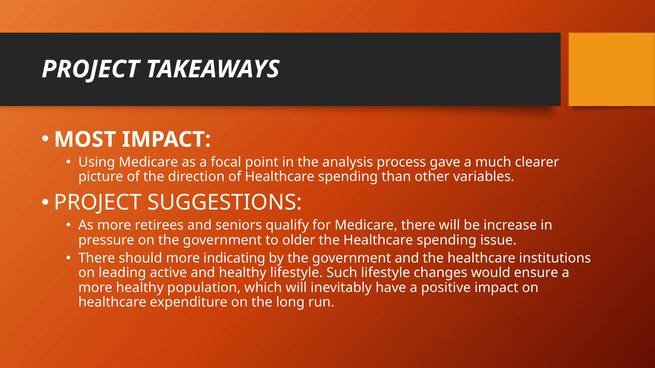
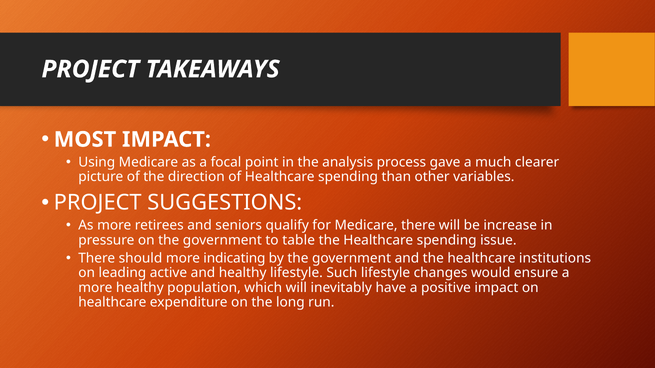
older: older -> table (299, 240)
